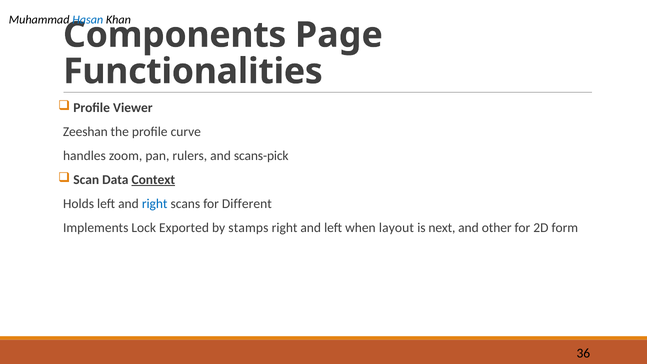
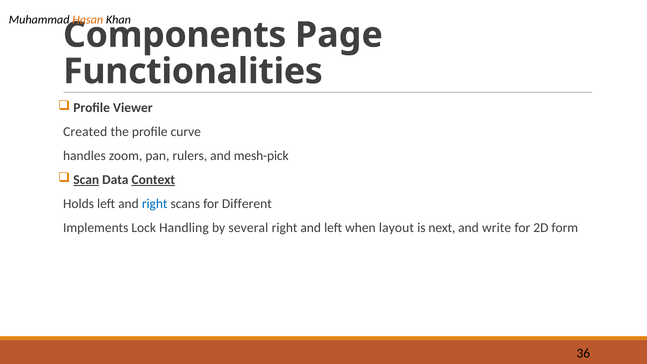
Hasan colour: blue -> orange (88, 20)
Zeeshan: Zeeshan -> Created (85, 132)
scans-pick: scans-pick -> mesh-pick (261, 156)
Scan underline: none -> present (86, 180)
Exported: Exported -> Handling (184, 228)
stamps: stamps -> several (248, 228)
other: other -> write (497, 228)
